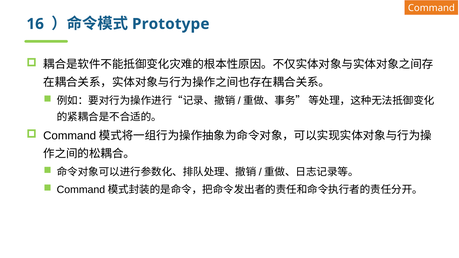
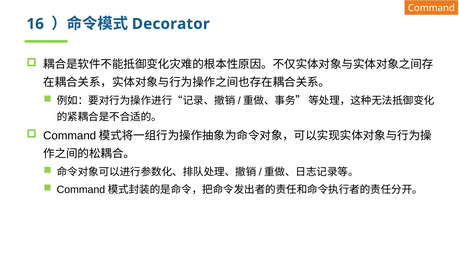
Prototype: Prototype -> Decorator (171, 24)
